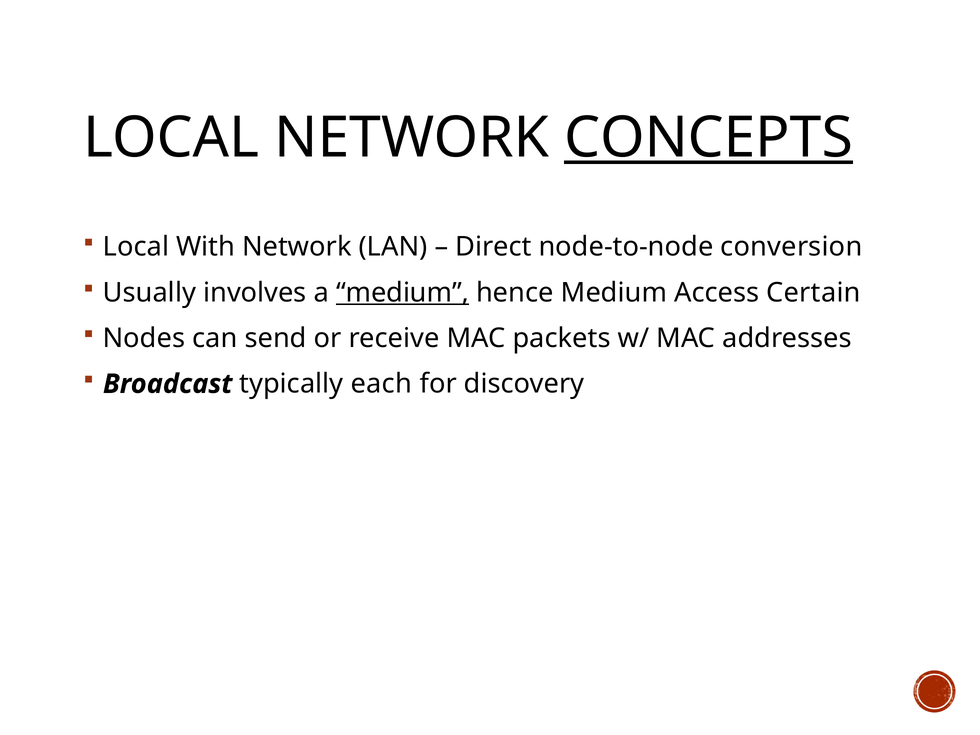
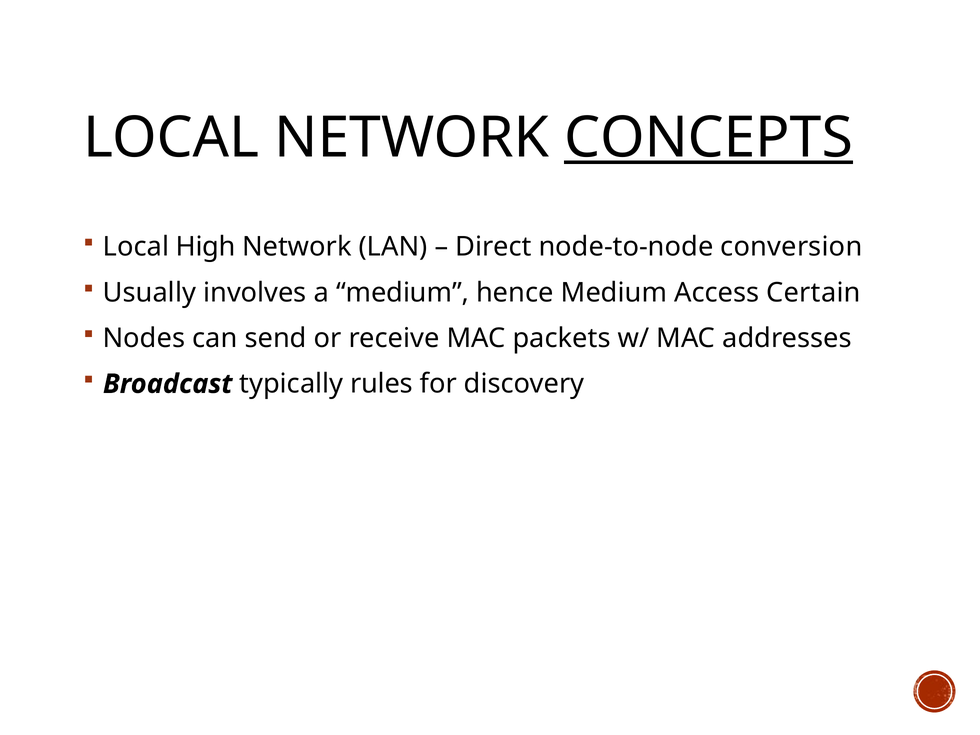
With: With -> High (206, 247)
medium underline: present -> none (403, 293)
each: each -> rules (382, 384)
